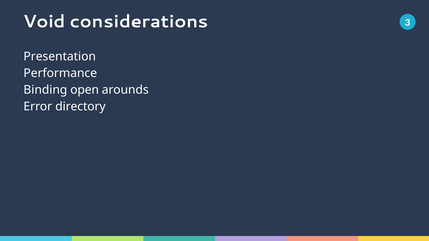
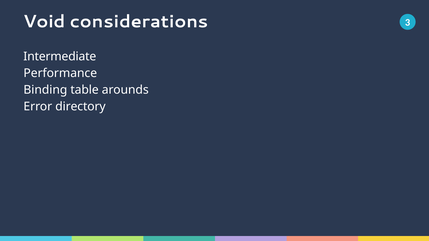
Presentation: Presentation -> Intermediate (60, 57)
open: open -> table (85, 90)
